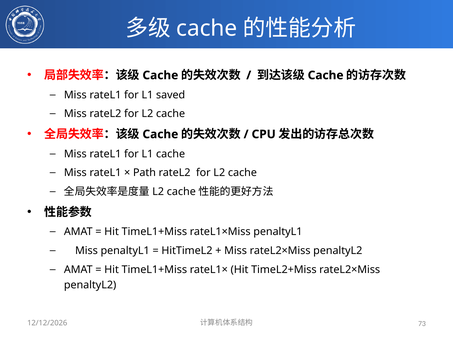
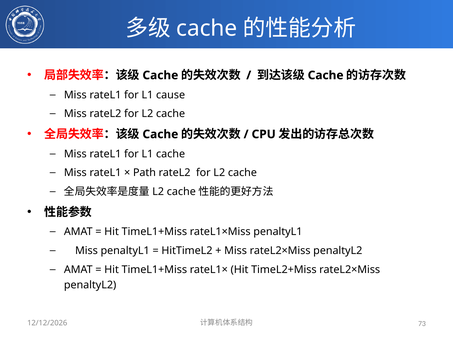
saved: saved -> cause (171, 95)
